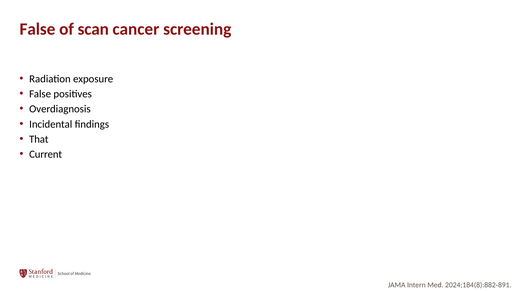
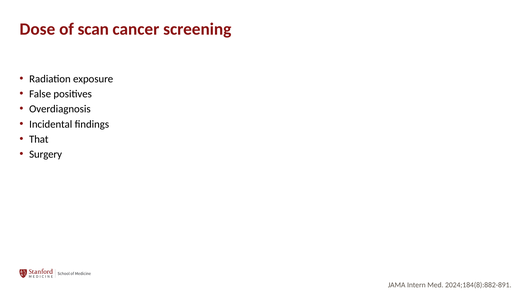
False: False -> Dose (37, 29)
Current: Current -> Surgery (46, 154)
